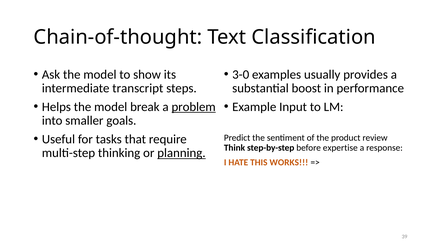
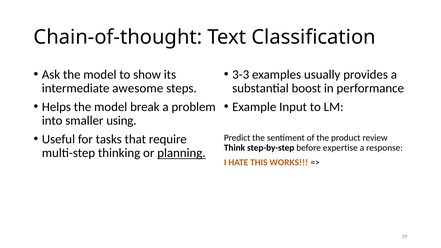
3-0: 3-0 -> 3-3 (241, 75)
transcript: transcript -> awesome (138, 88)
problem underline: present -> none (194, 107)
goals: goals -> using (121, 121)
